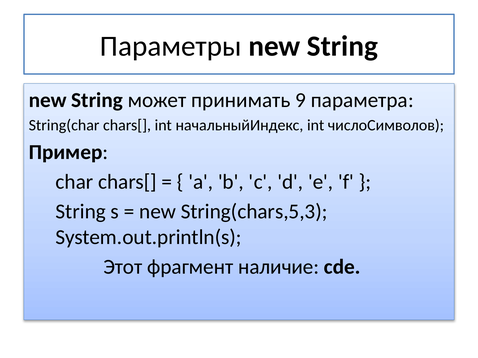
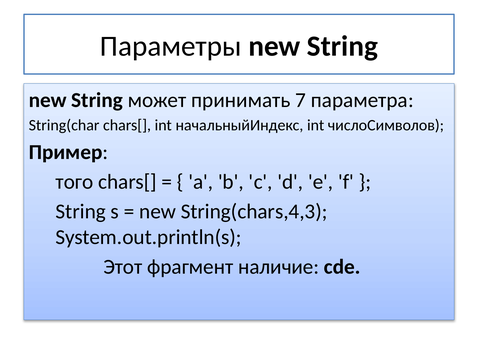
9: 9 -> 7 (301, 100)
сhar: сhar -> того (74, 182)
String(chars,5,3: String(chars,5,3 -> String(chars,4,3 (254, 212)
